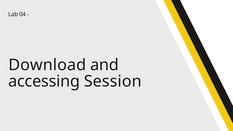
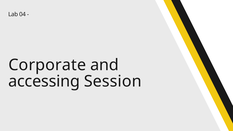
Download: Download -> Corporate (47, 65)
